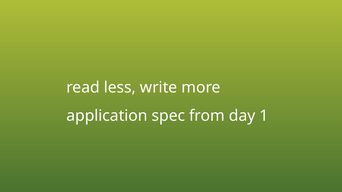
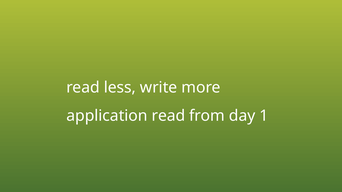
application spec: spec -> read (168, 116)
